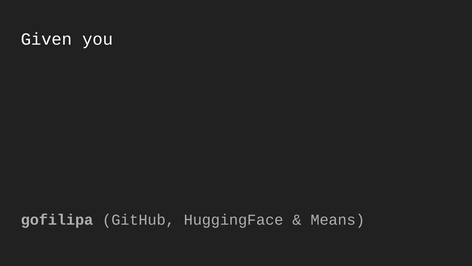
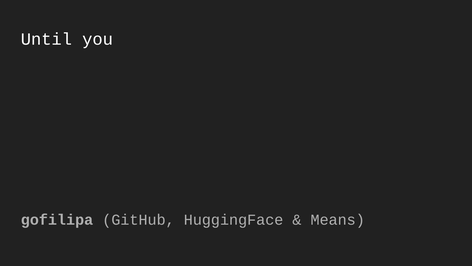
Given: Given -> Until (46, 39)
